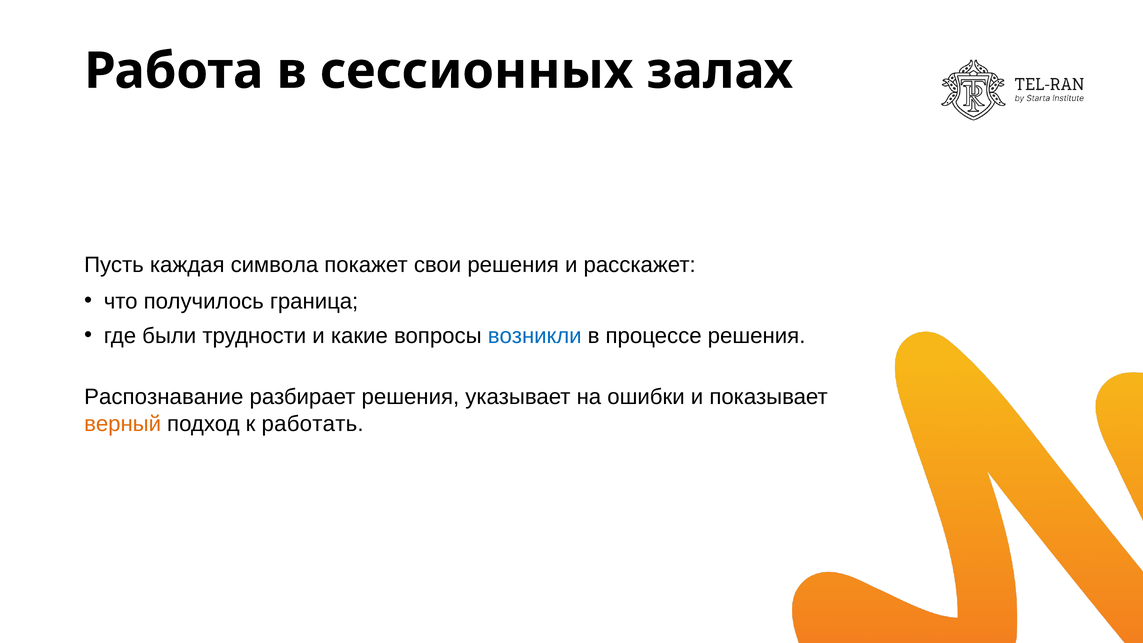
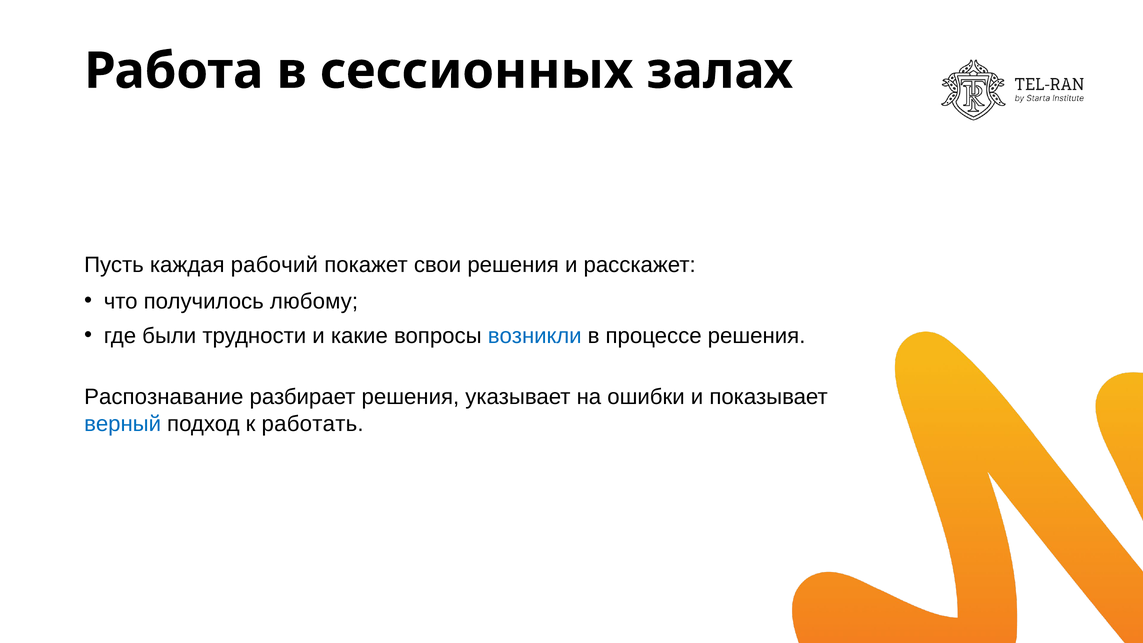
символа: символа -> рабочий (274, 265)
граница: граница -> любому (314, 301)
верный colour: orange -> blue (123, 424)
